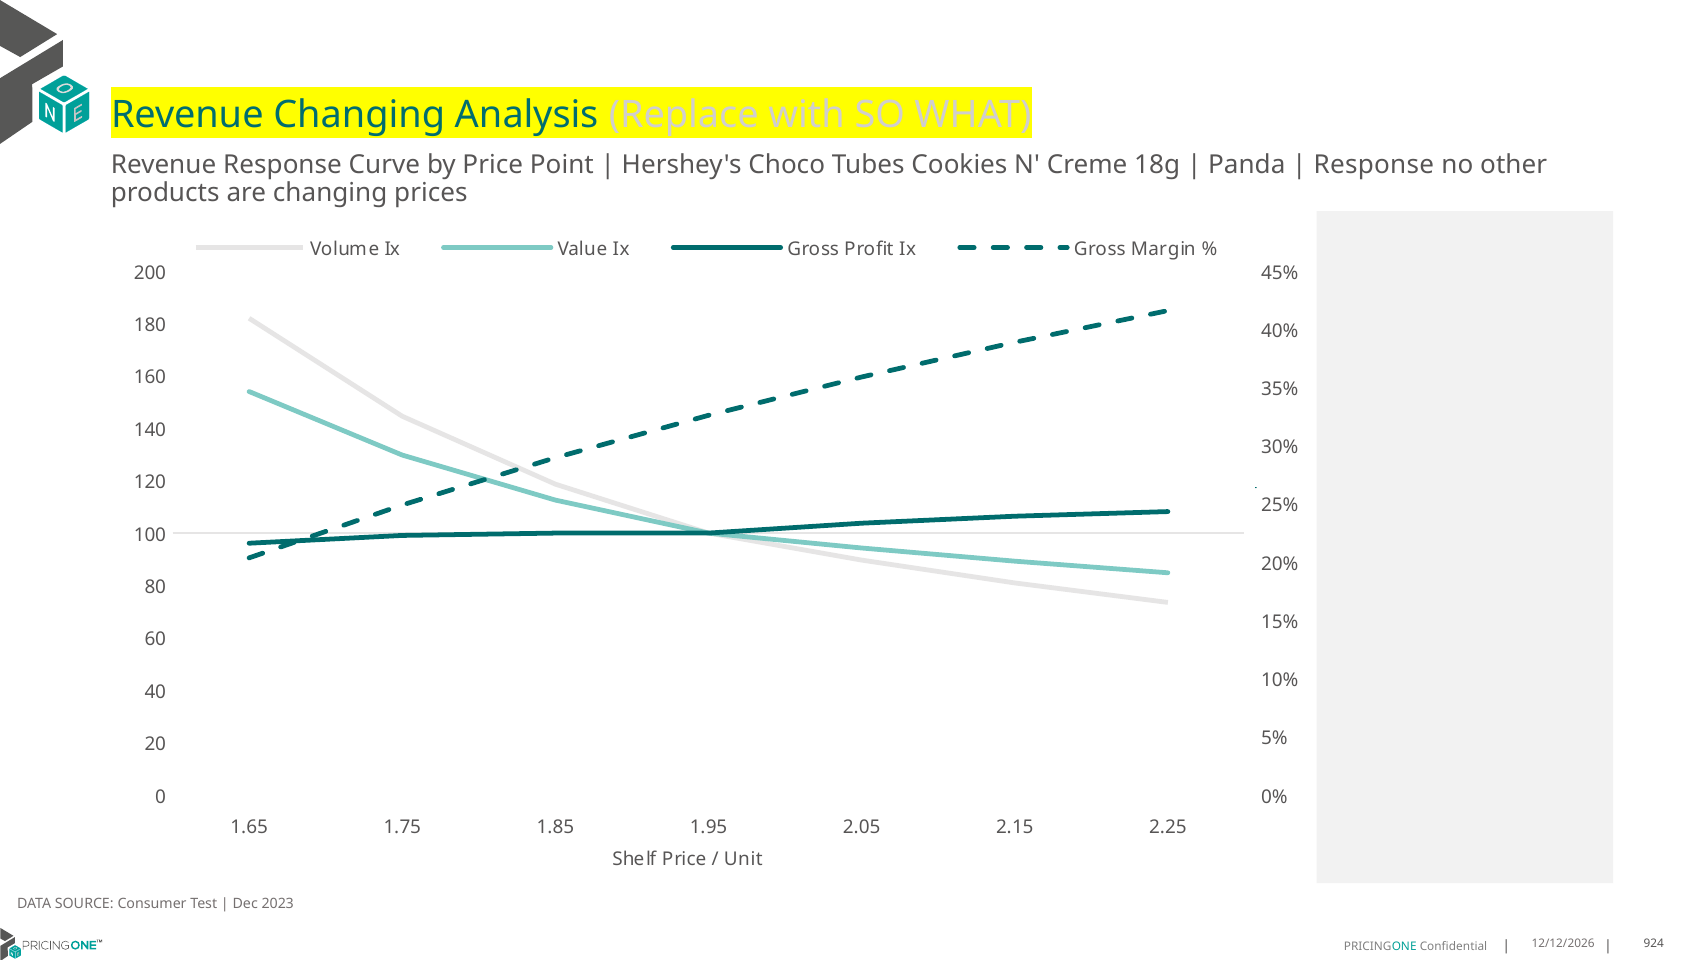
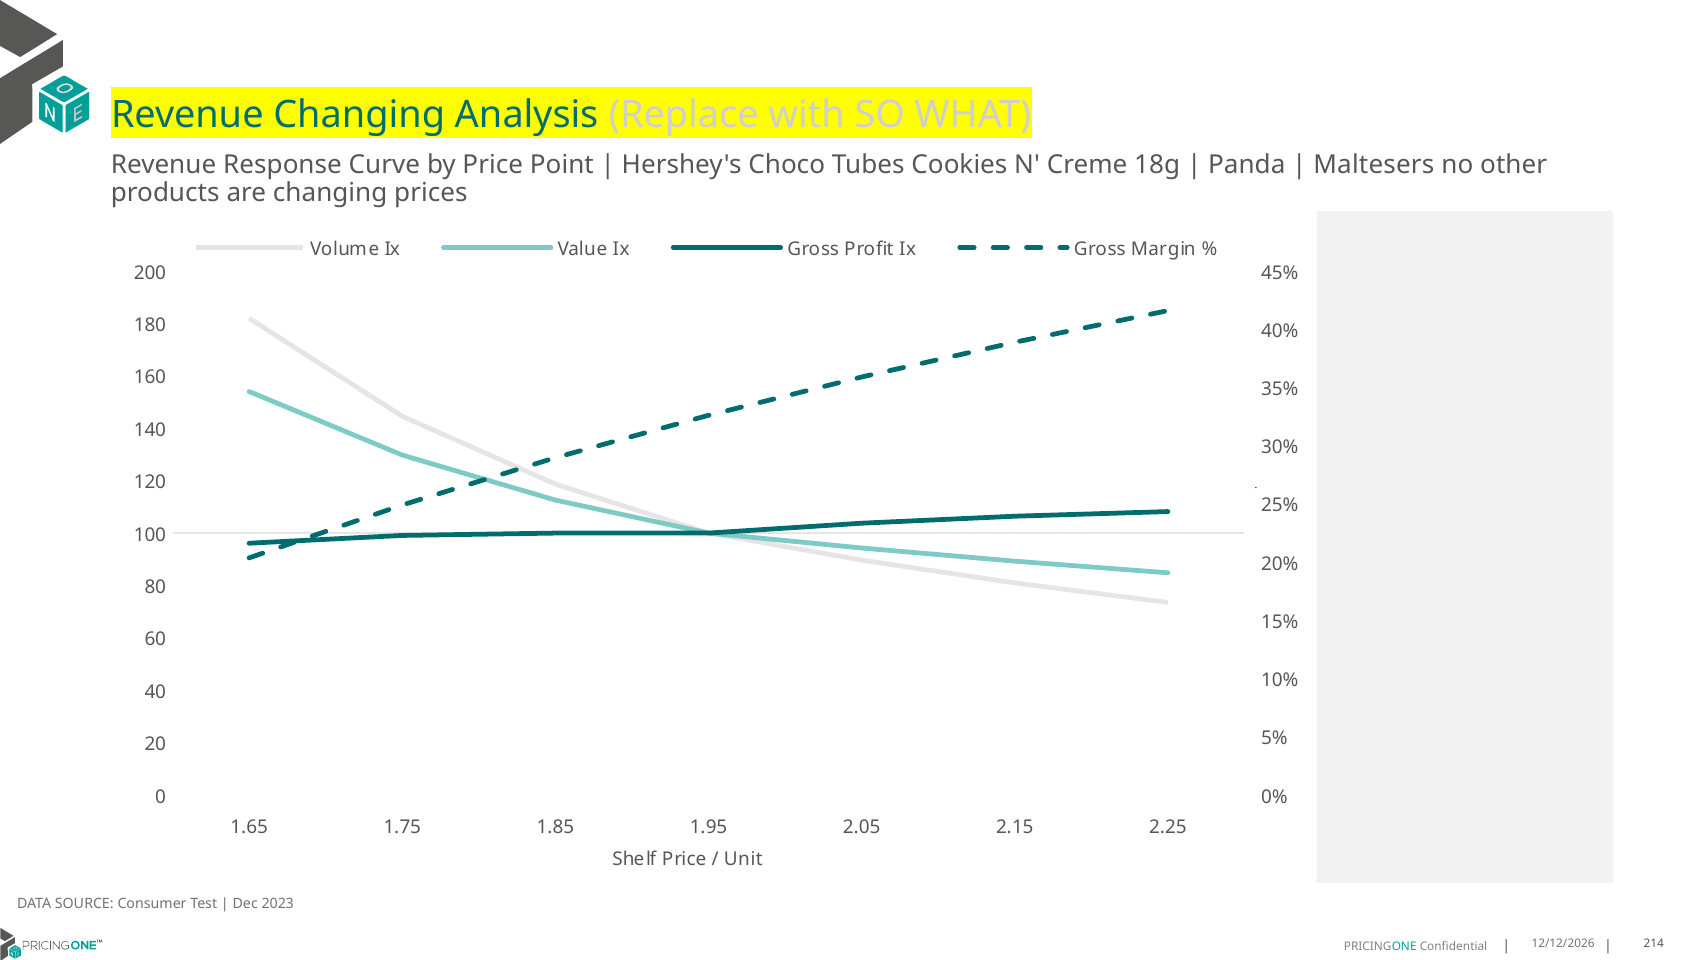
Response: Response -> Maltesers (1374, 165)
924: 924 -> 214 (1654, 944)
